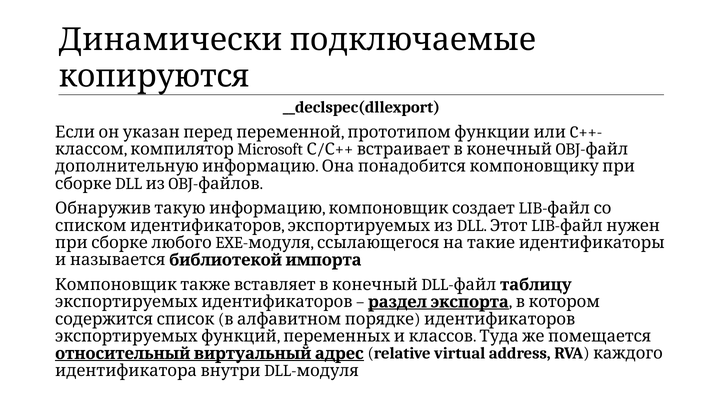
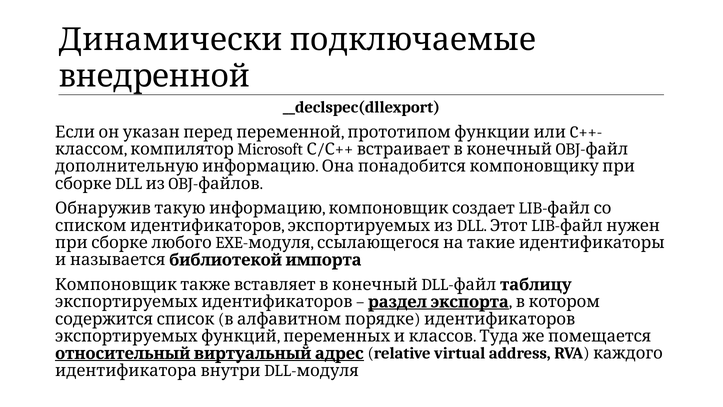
копируются: копируются -> внедренной (154, 76)
